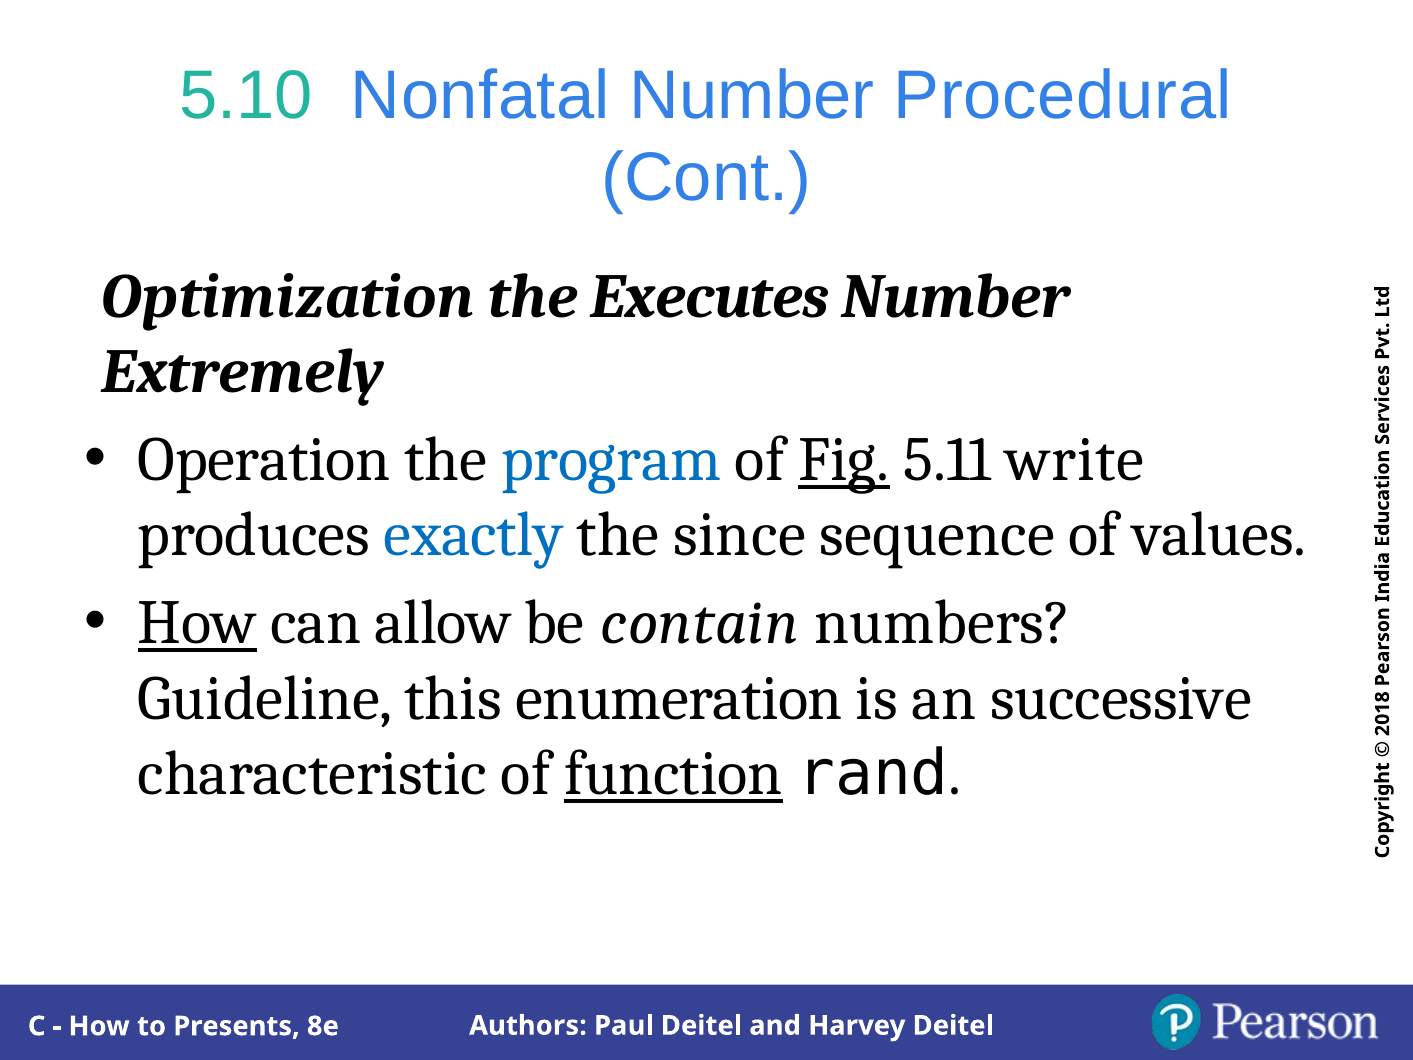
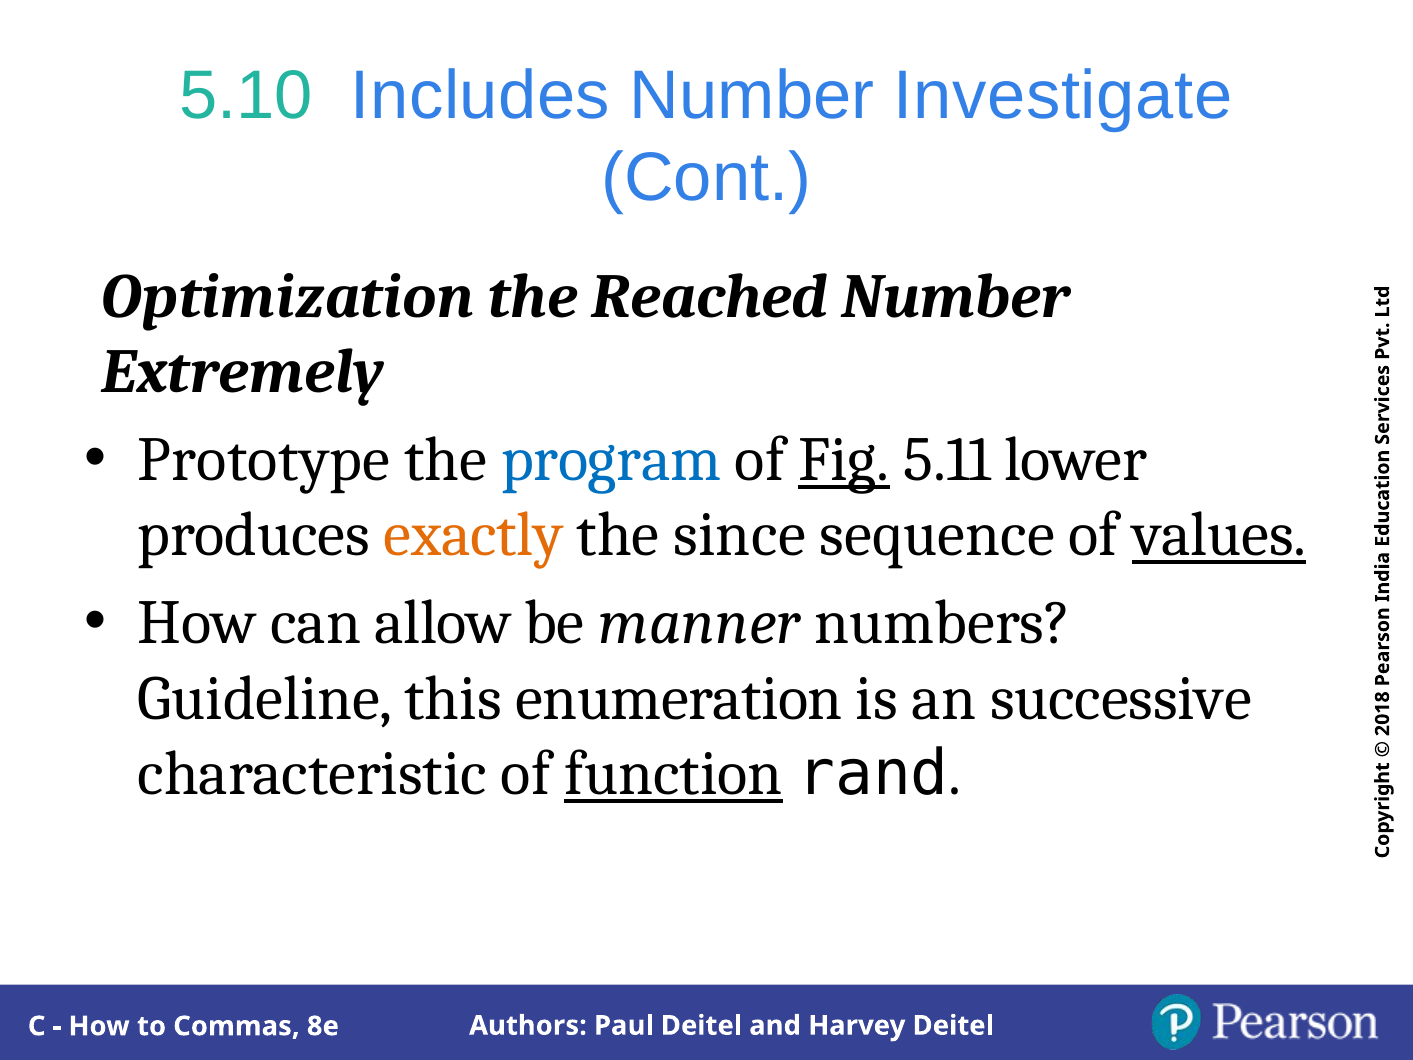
Nonfatal: Nonfatal -> Includes (481, 95)
Procedural: Procedural -> Investigate (1063, 95)
Executes: Executes -> Reached (710, 296)
Operation: Operation -> Prototype (264, 460)
write: write -> lower (1076, 460)
exactly colour: blue -> orange (474, 535)
values underline: none -> present (1219, 535)
How underline: present -> none (197, 623)
contain: contain -> manner (700, 623)
Presents: Presents -> Commas (236, 1026)
